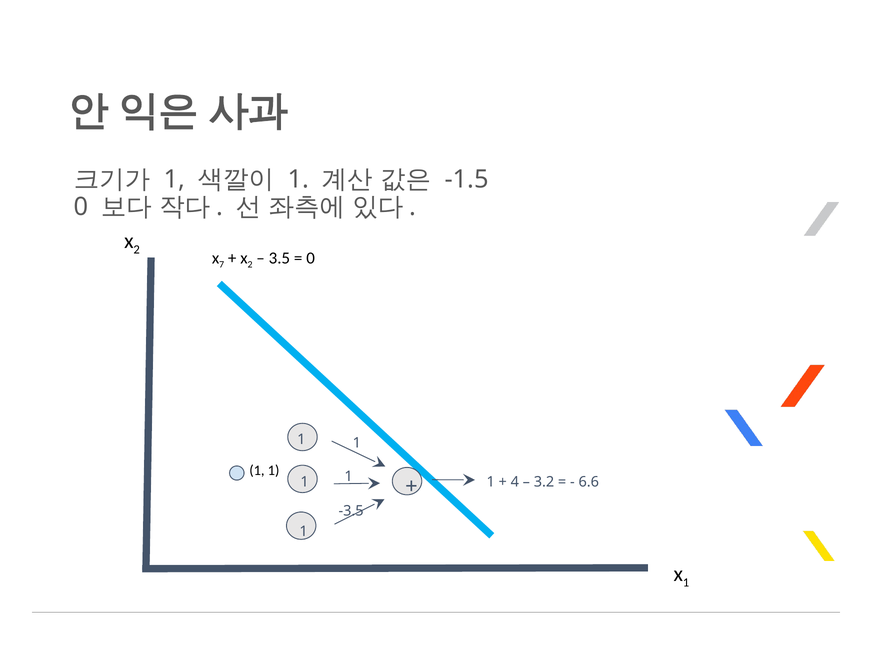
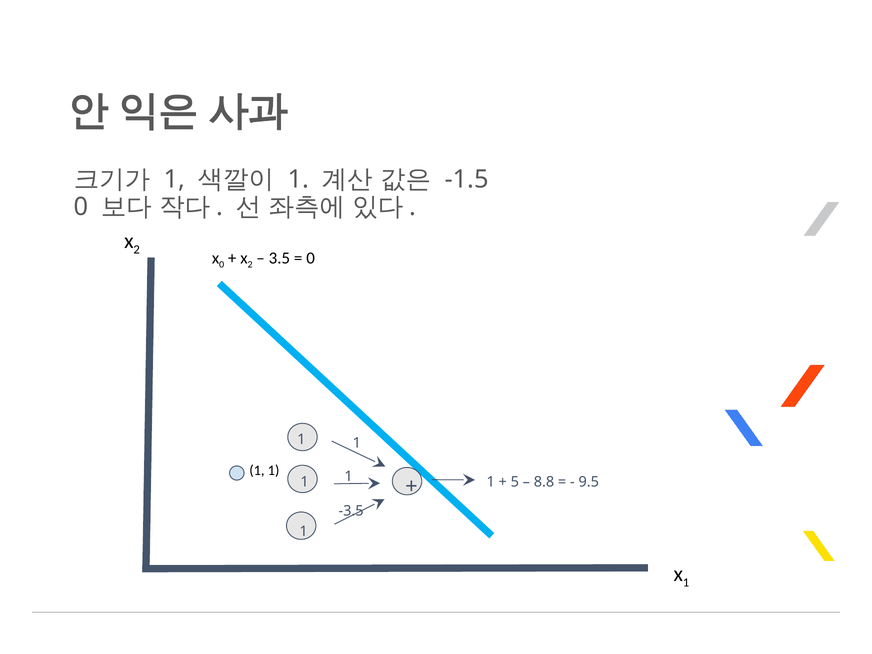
7: 7 -> 0 (222, 265)
4: 4 -> 5 (515, 482)
3.2: 3.2 -> 8.8 (544, 482)
6.6: 6.6 -> 9.5 (589, 482)
